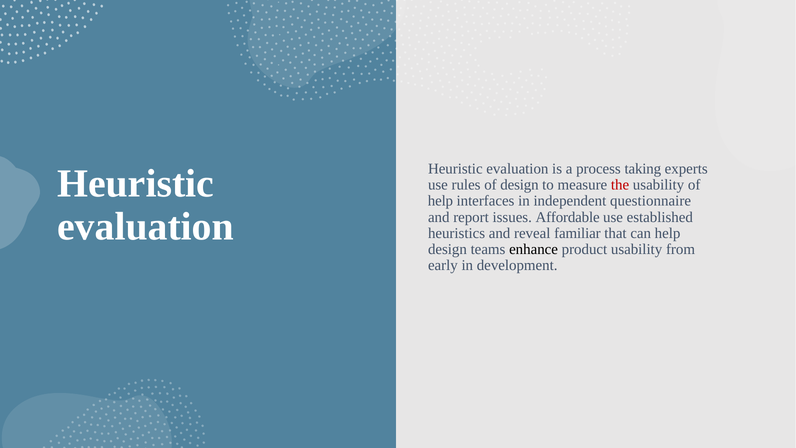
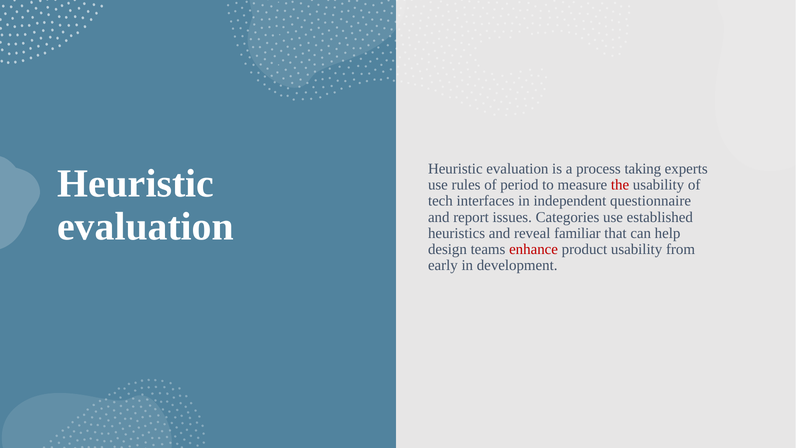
of design: design -> period (519, 185)
help: help -> tech (440, 201)
Affordable: Affordable -> Categories (567, 217)
enhance colour: black -> red (534, 249)
